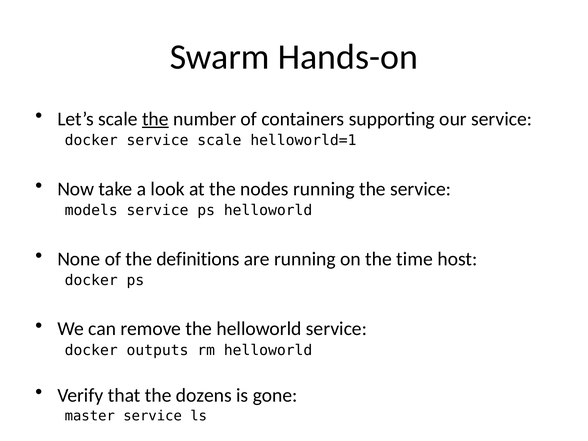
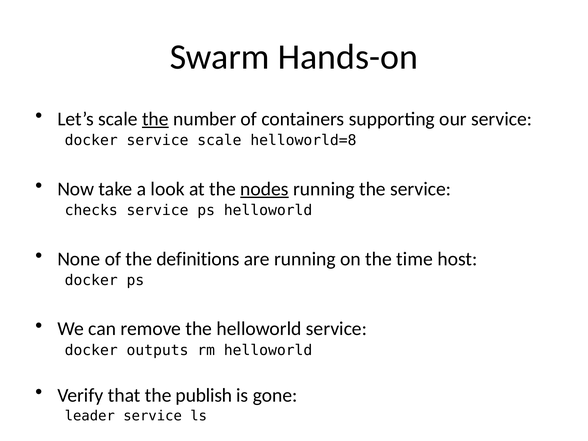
helloworld=1: helloworld=1 -> helloworld=8 (303, 140)
nodes underline: none -> present (264, 189)
models: models -> checks (91, 210)
dozens: dozens -> publish (204, 395)
master: master -> leader (90, 416)
